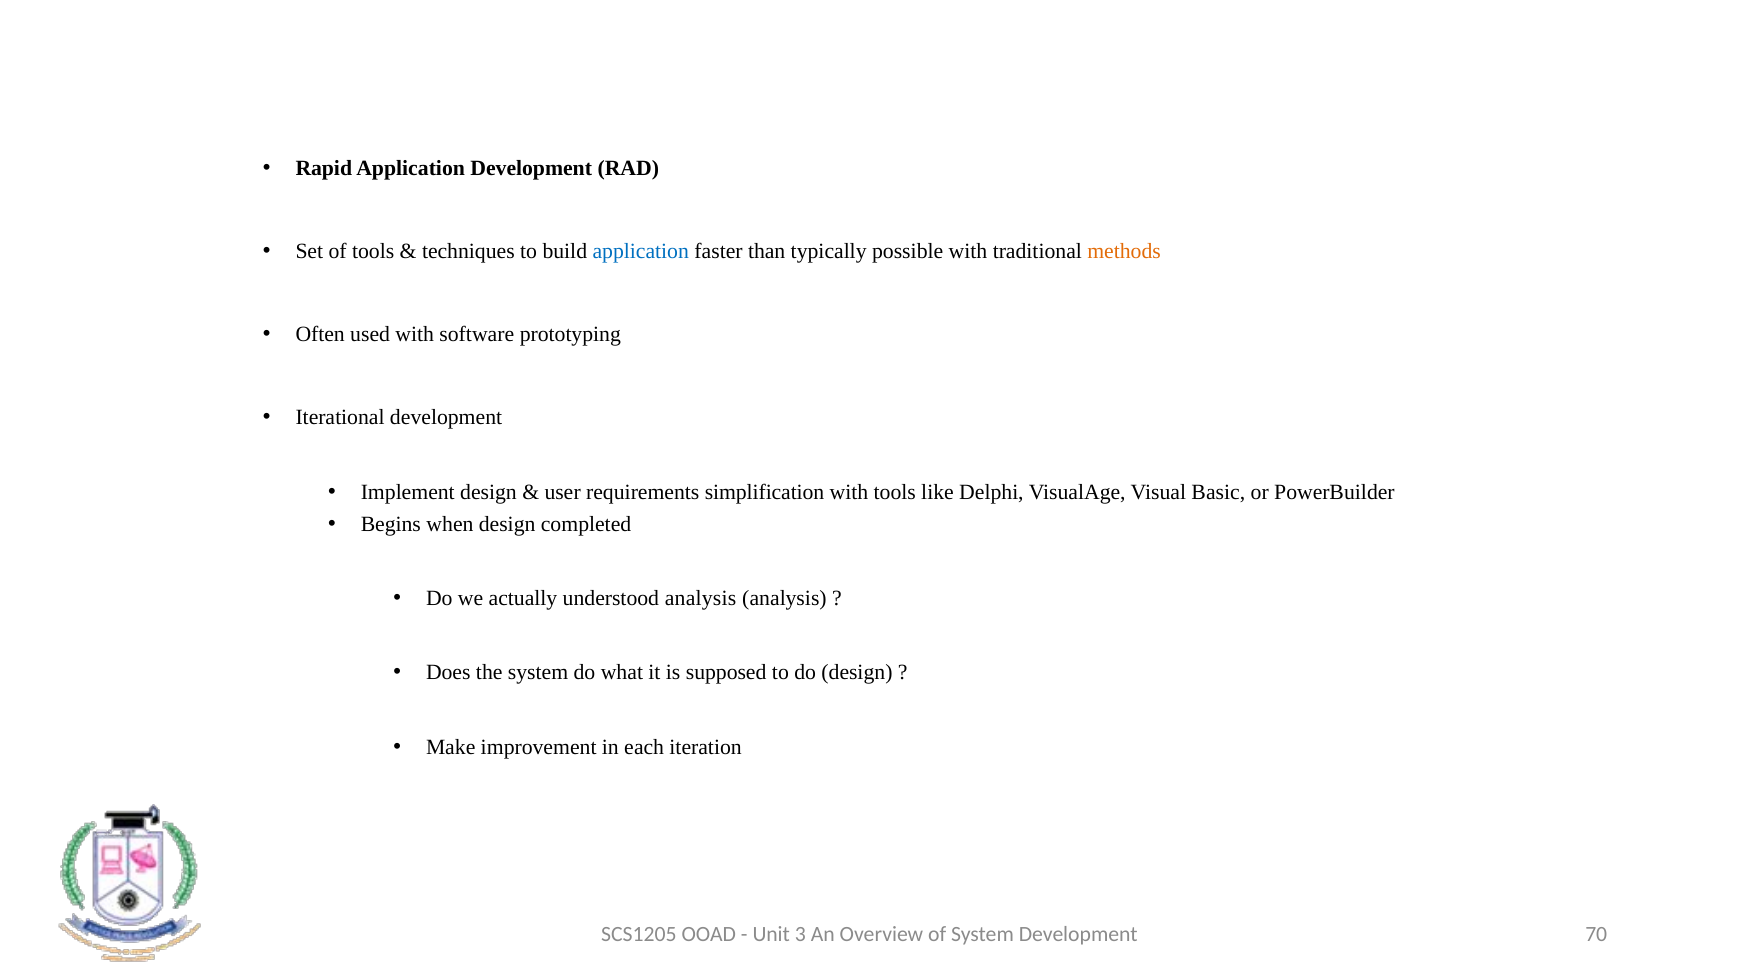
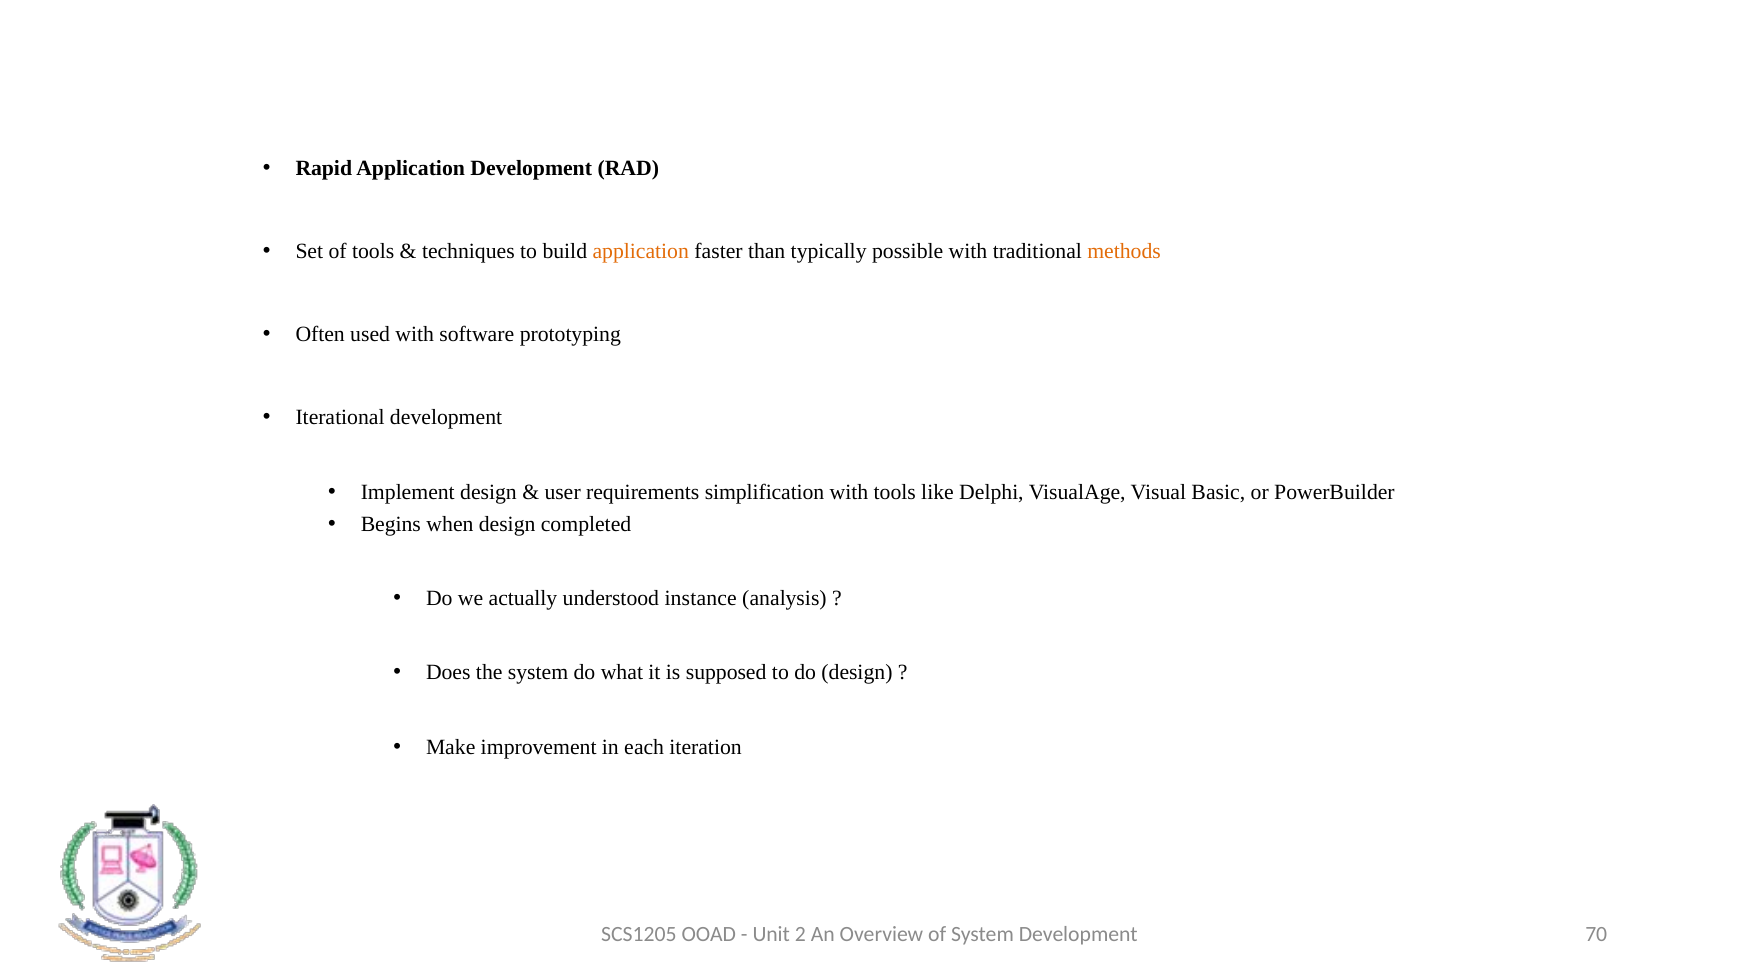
application colour: blue -> orange (641, 251)
understood analysis: analysis -> instance (701, 598)
3: 3 -> 2 (800, 934)
